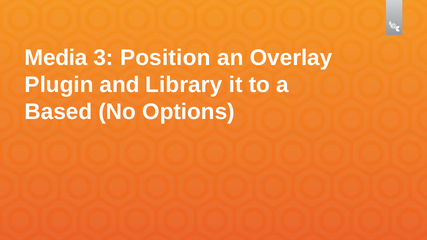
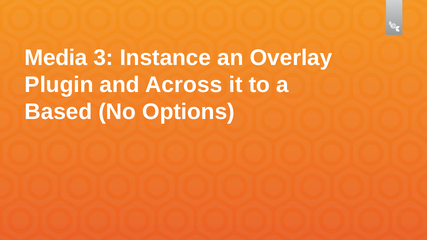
Position: Position -> Instance (165, 58)
Library: Library -> Across (184, 85)
